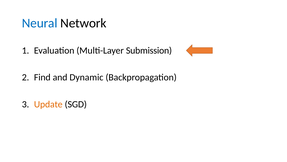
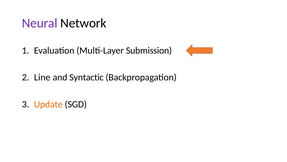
Neural colour: blue -> purple (40, 23)
Find: Find -> Line (42, 77)
Dynamic: Dynamic -> Syntactic (87, 77)
